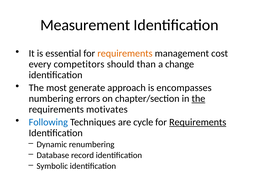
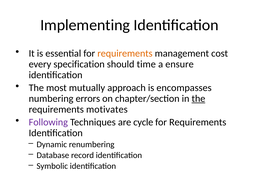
Measurement: Measurement -> Implementing (85, 25)
competitors: competitors -> specification (79, 64)
than: than -> time (146, 64)
change: change -> ensure (180, 64)
generate: generate -> mutually (87, 88)
Following colour: blue -> purple (48, 122)
Requirements underline: present -> none (198, 122)
